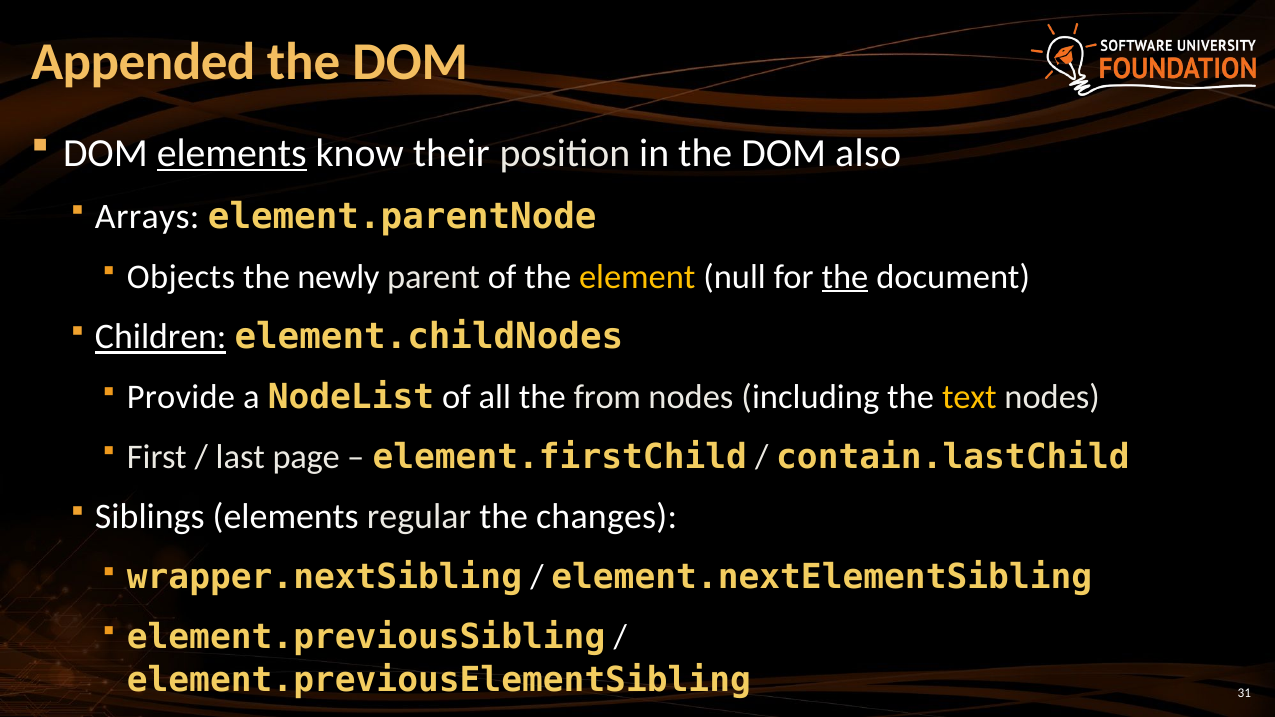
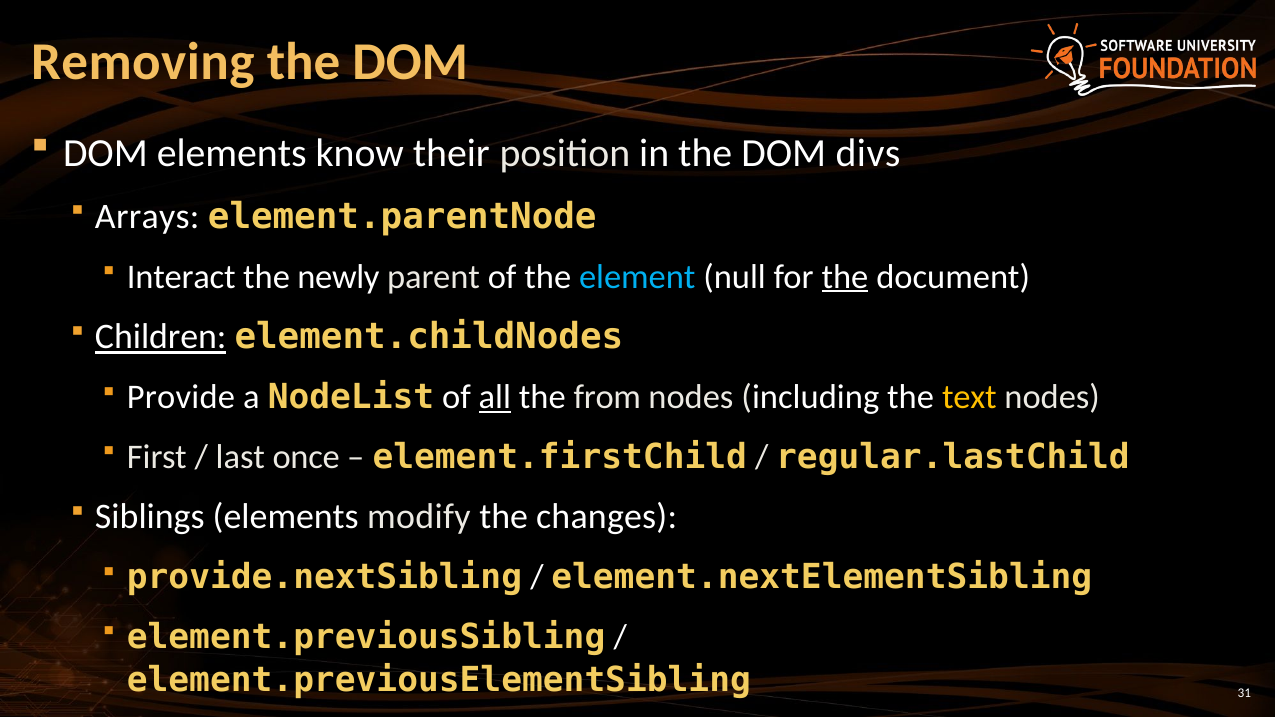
Appended: Appended -> Removing (143, 62)
elements underline: present -> none (232, 153)
also: also -> divs (868, 153)
Objects: Objects -> Interact (181, 277)
element colour: yellow -> light blue (637, 277)
all underline: none -> present (495, 397)
page: page -> once (306, 457)
contain.lastChild: contain.lastChild -> regular.lastChild (953, 457)
regular: regular -> modify (419, 517)
wrapper.nextSibling: wrapper.nextSibling -> provide.nextSibling (324, 578)
